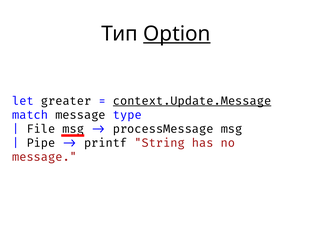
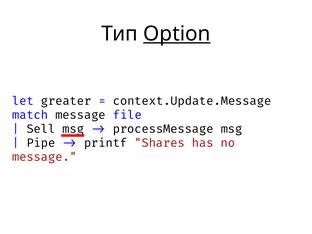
context.Update.Message underline: present -> none (192, 101)
type: type -> file (127, 115)
File: File -> Sell (41, 129)
String: String -> Shares (160, 143)
